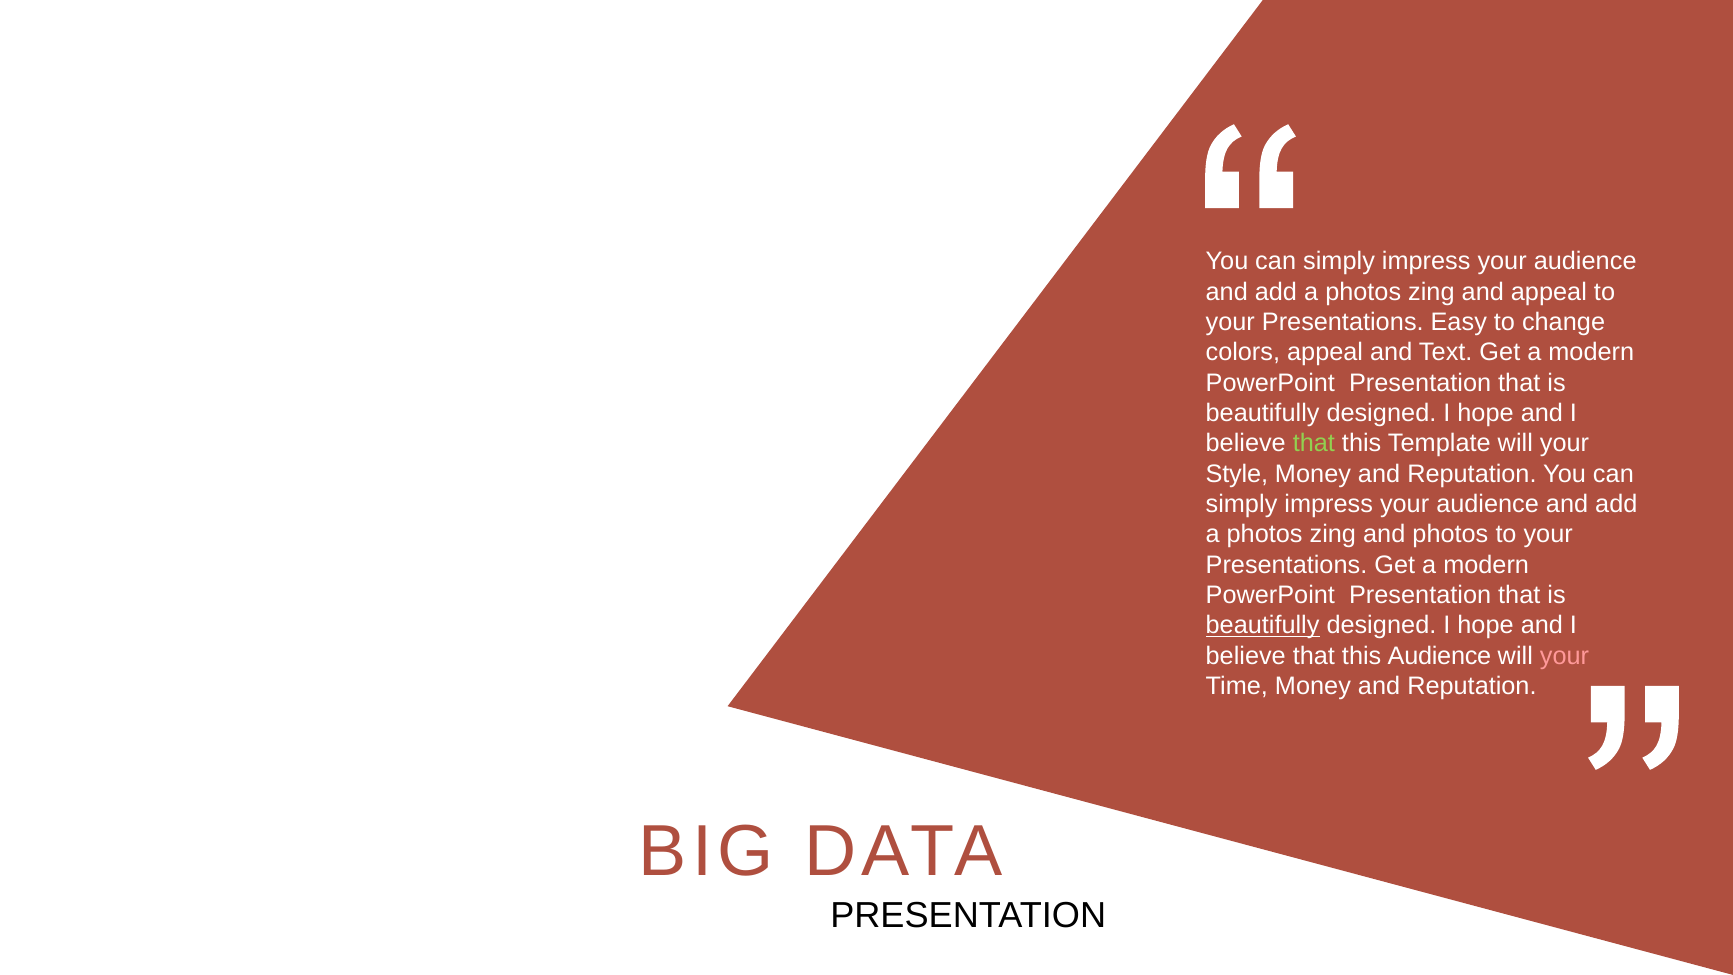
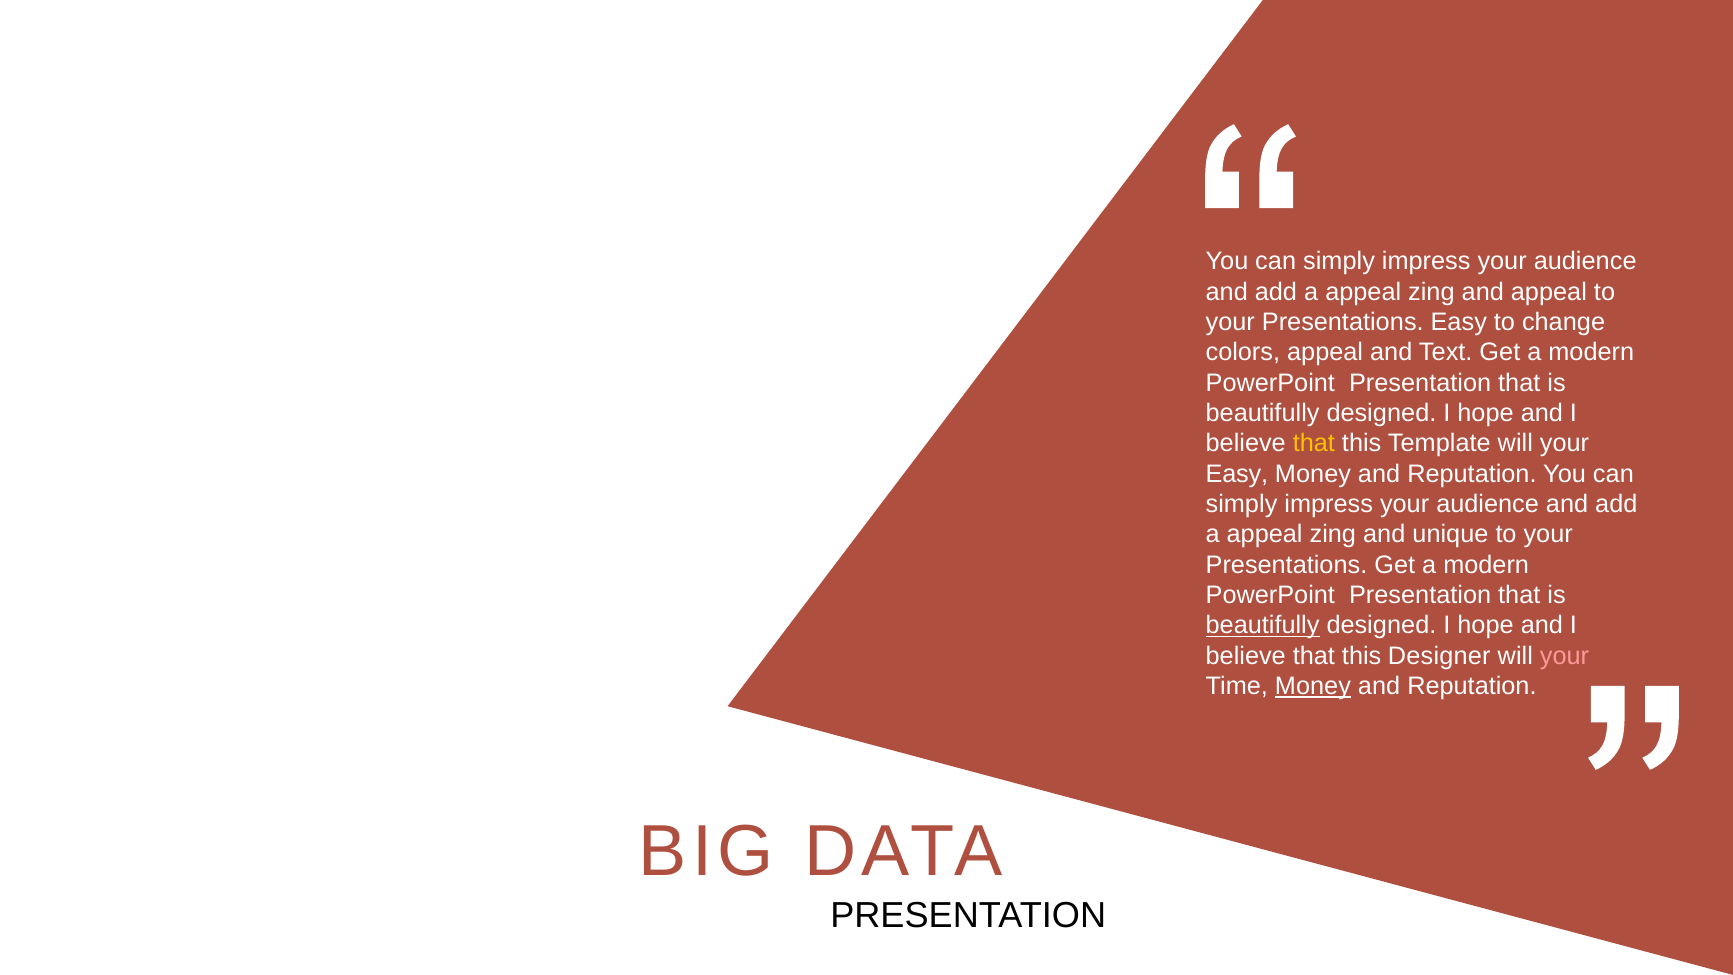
photos: photos -> appeal (1363, 292)
that colour: light green -> yellow (1314, 443)
Style: Style -> Easy (1237, 474)
photos: photos -> appeal (1265, 534)
and photos: photos -> unique (1450, 534)
this Audience: Audience -> Designer (1439, 656)
Money underline: none -> present (1313, 686)
